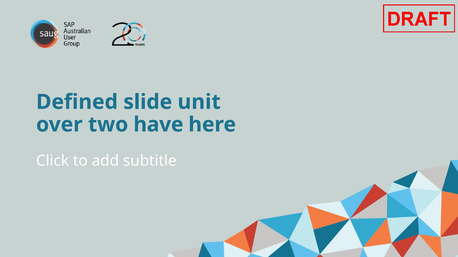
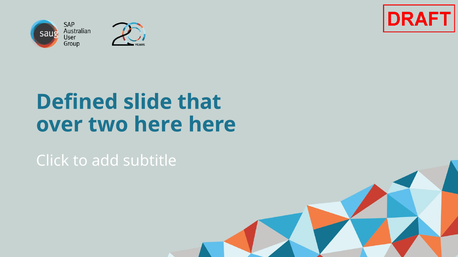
unit: unit -> that (199, 102)
two have: have -> here (158, 125)
